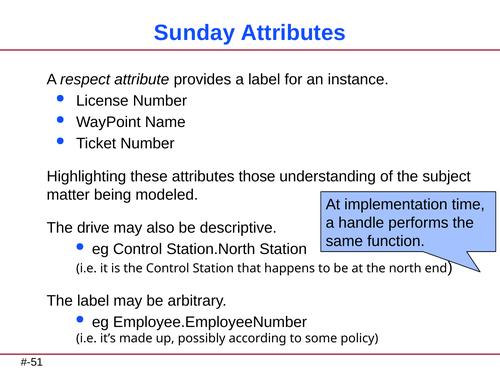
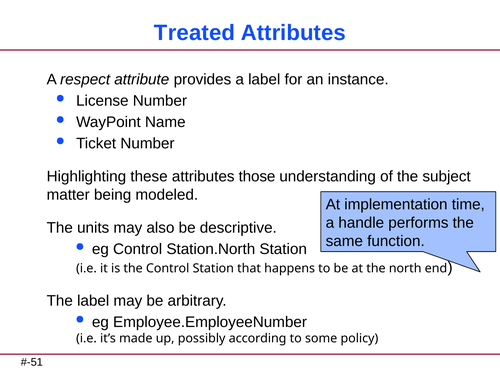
Sunday: Sunday -> Treated (195, 33)
drive: drive -> units (93, 228)
